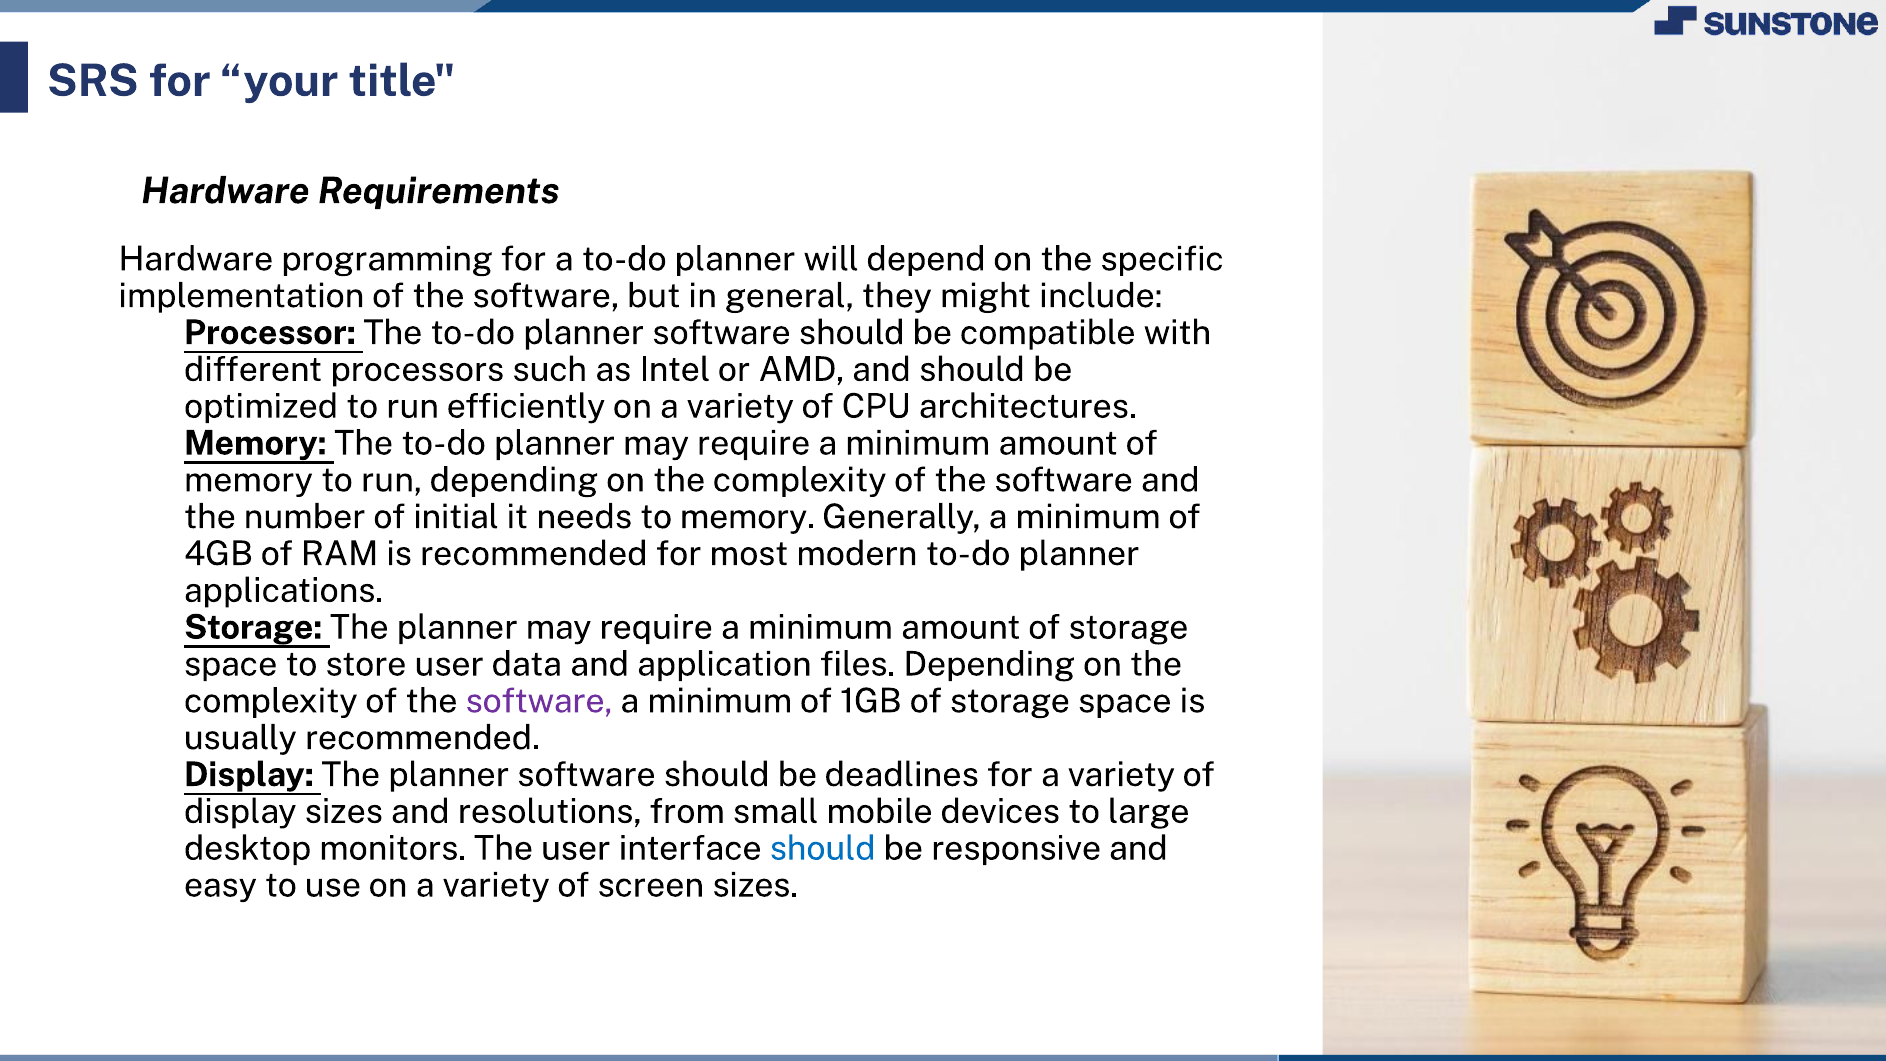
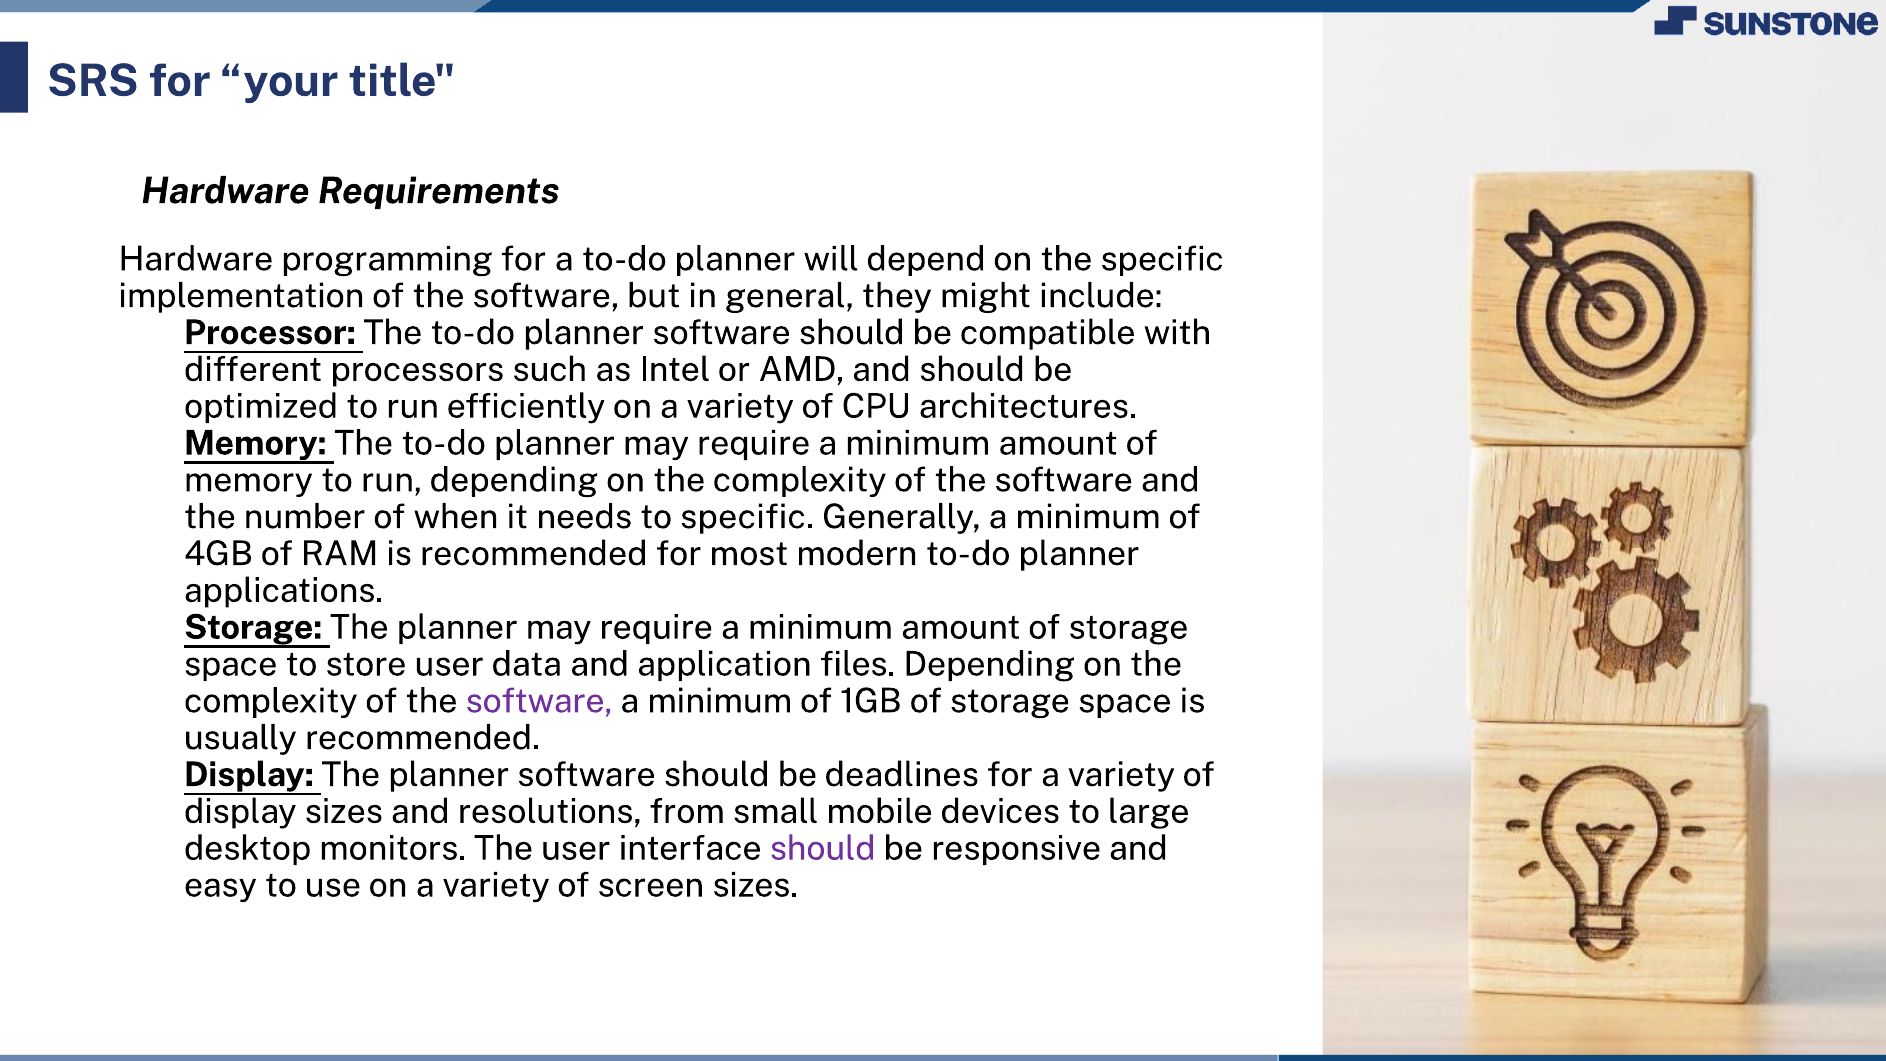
initial: initial -> when (456, 517)
to memory: memory -> specific (747, 517)
should colour: blue -> purple (823, 848)
